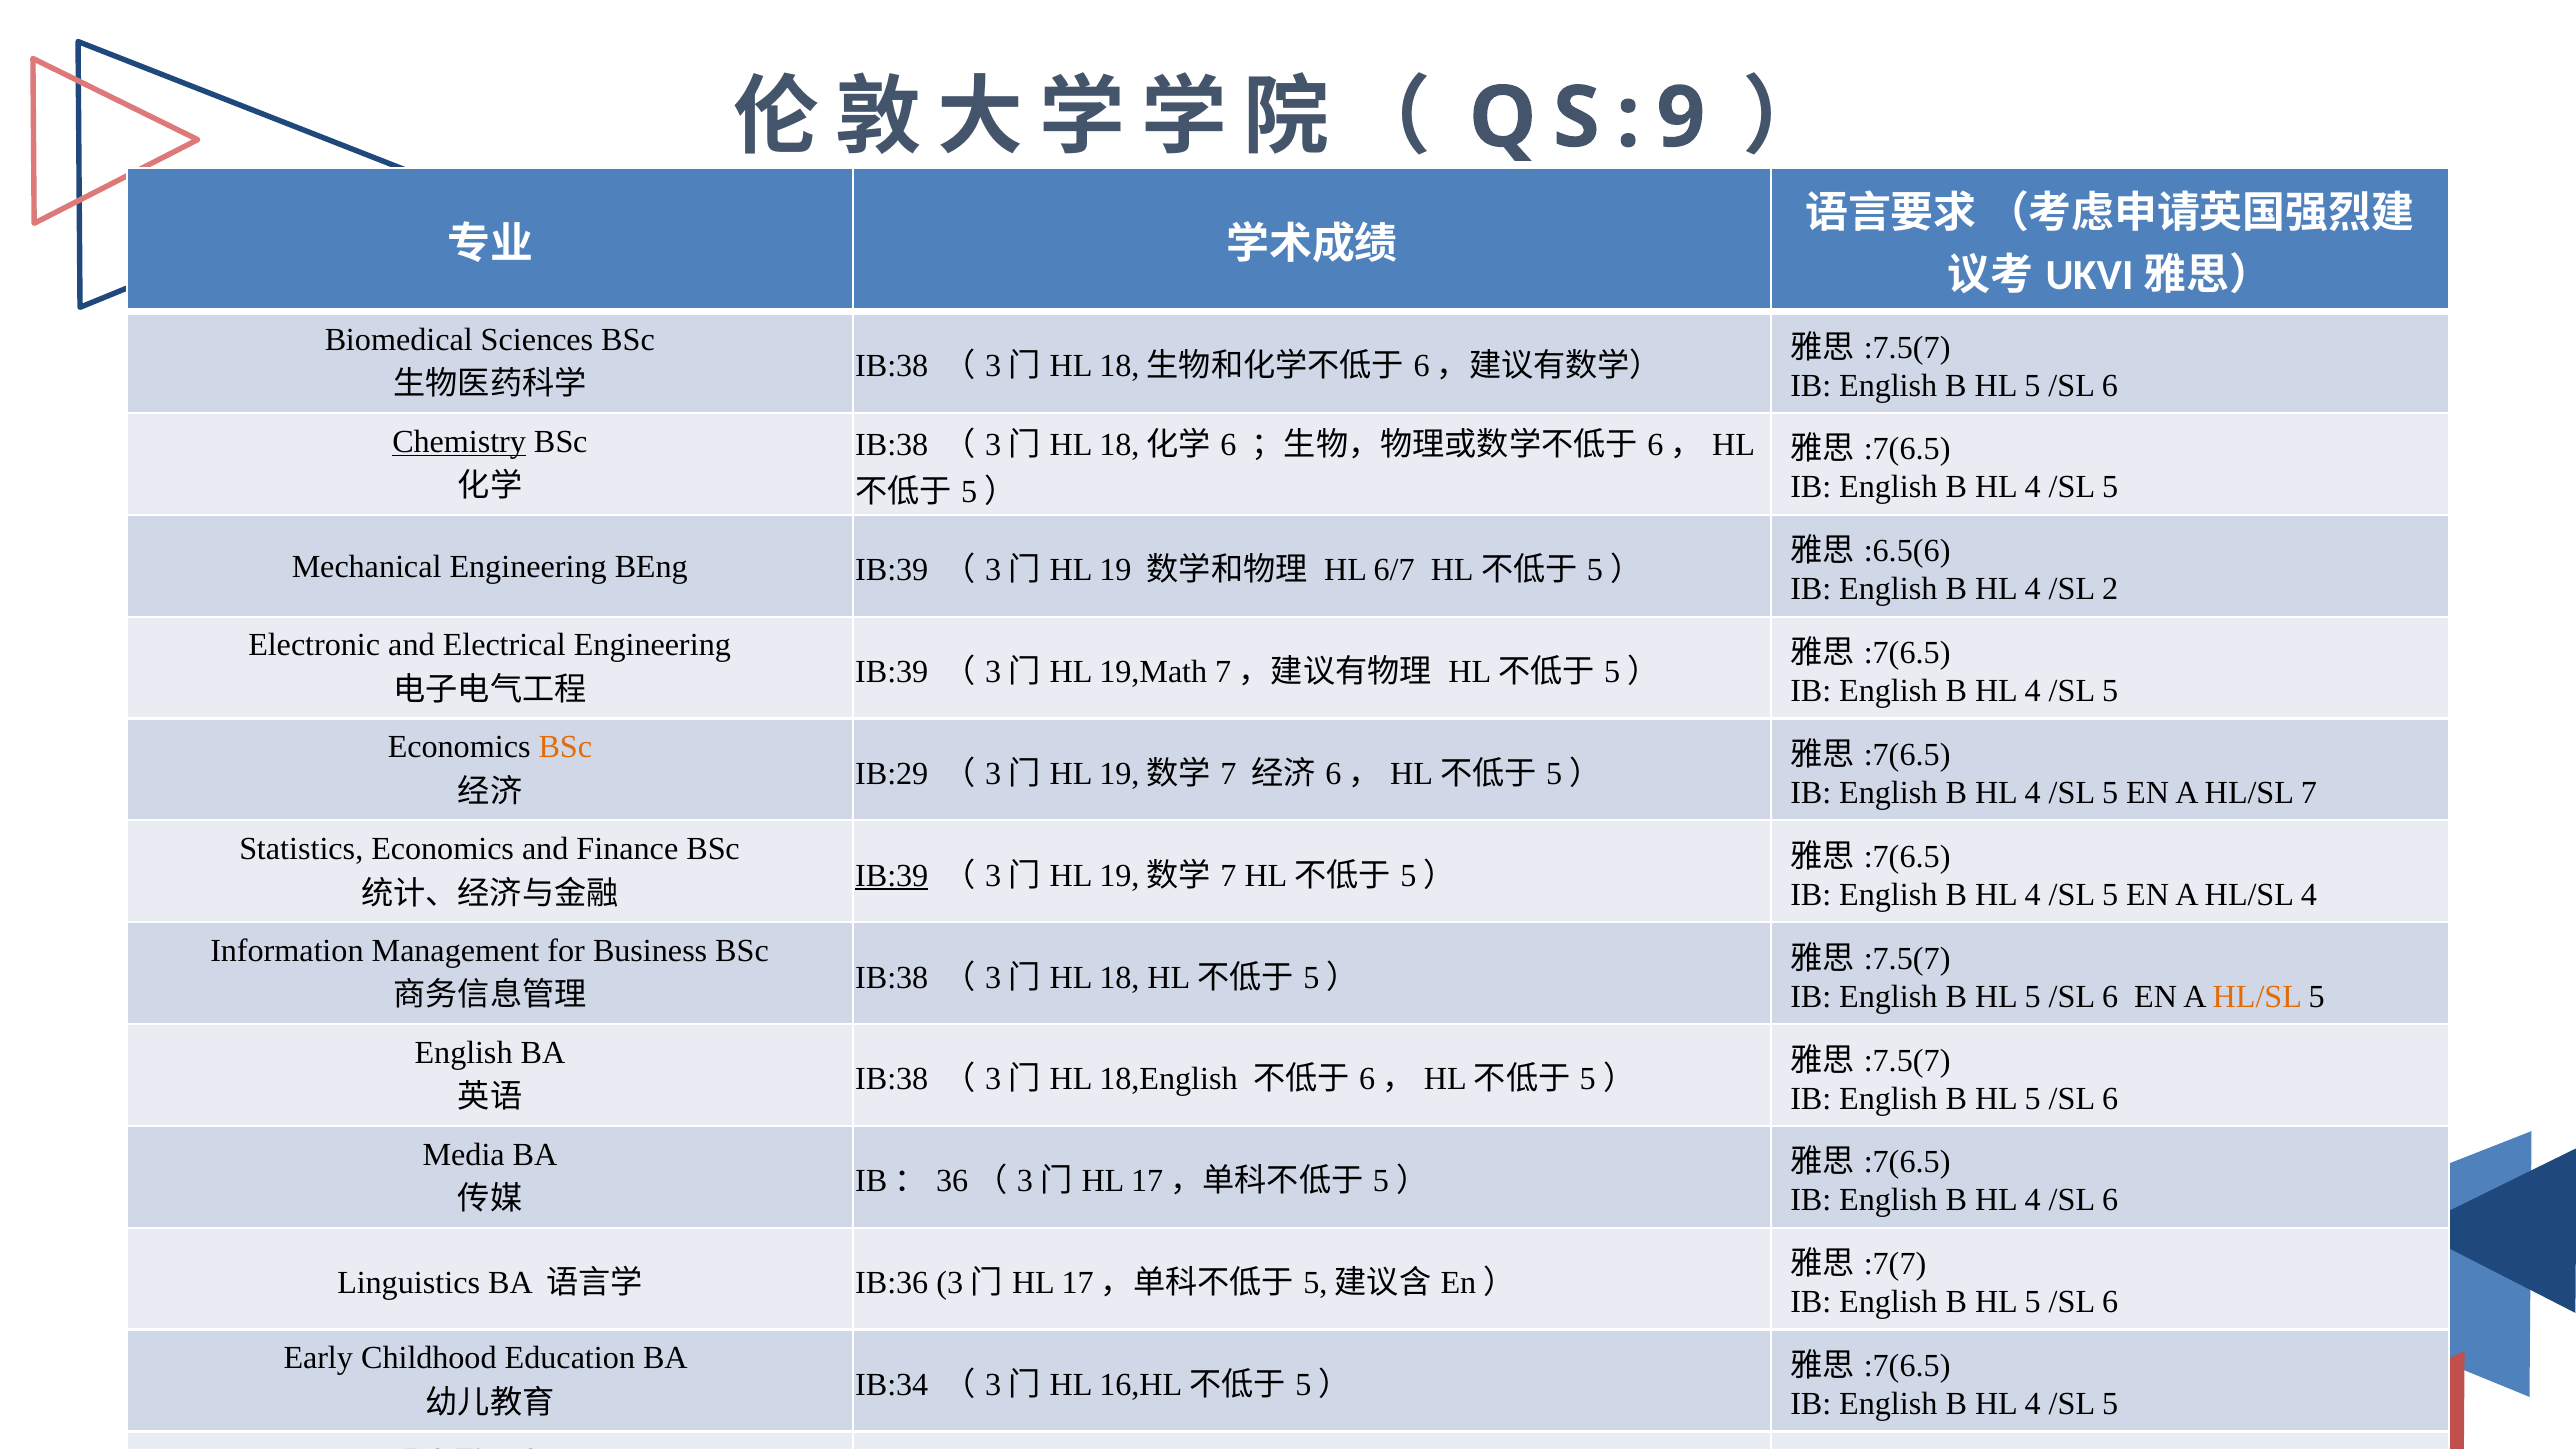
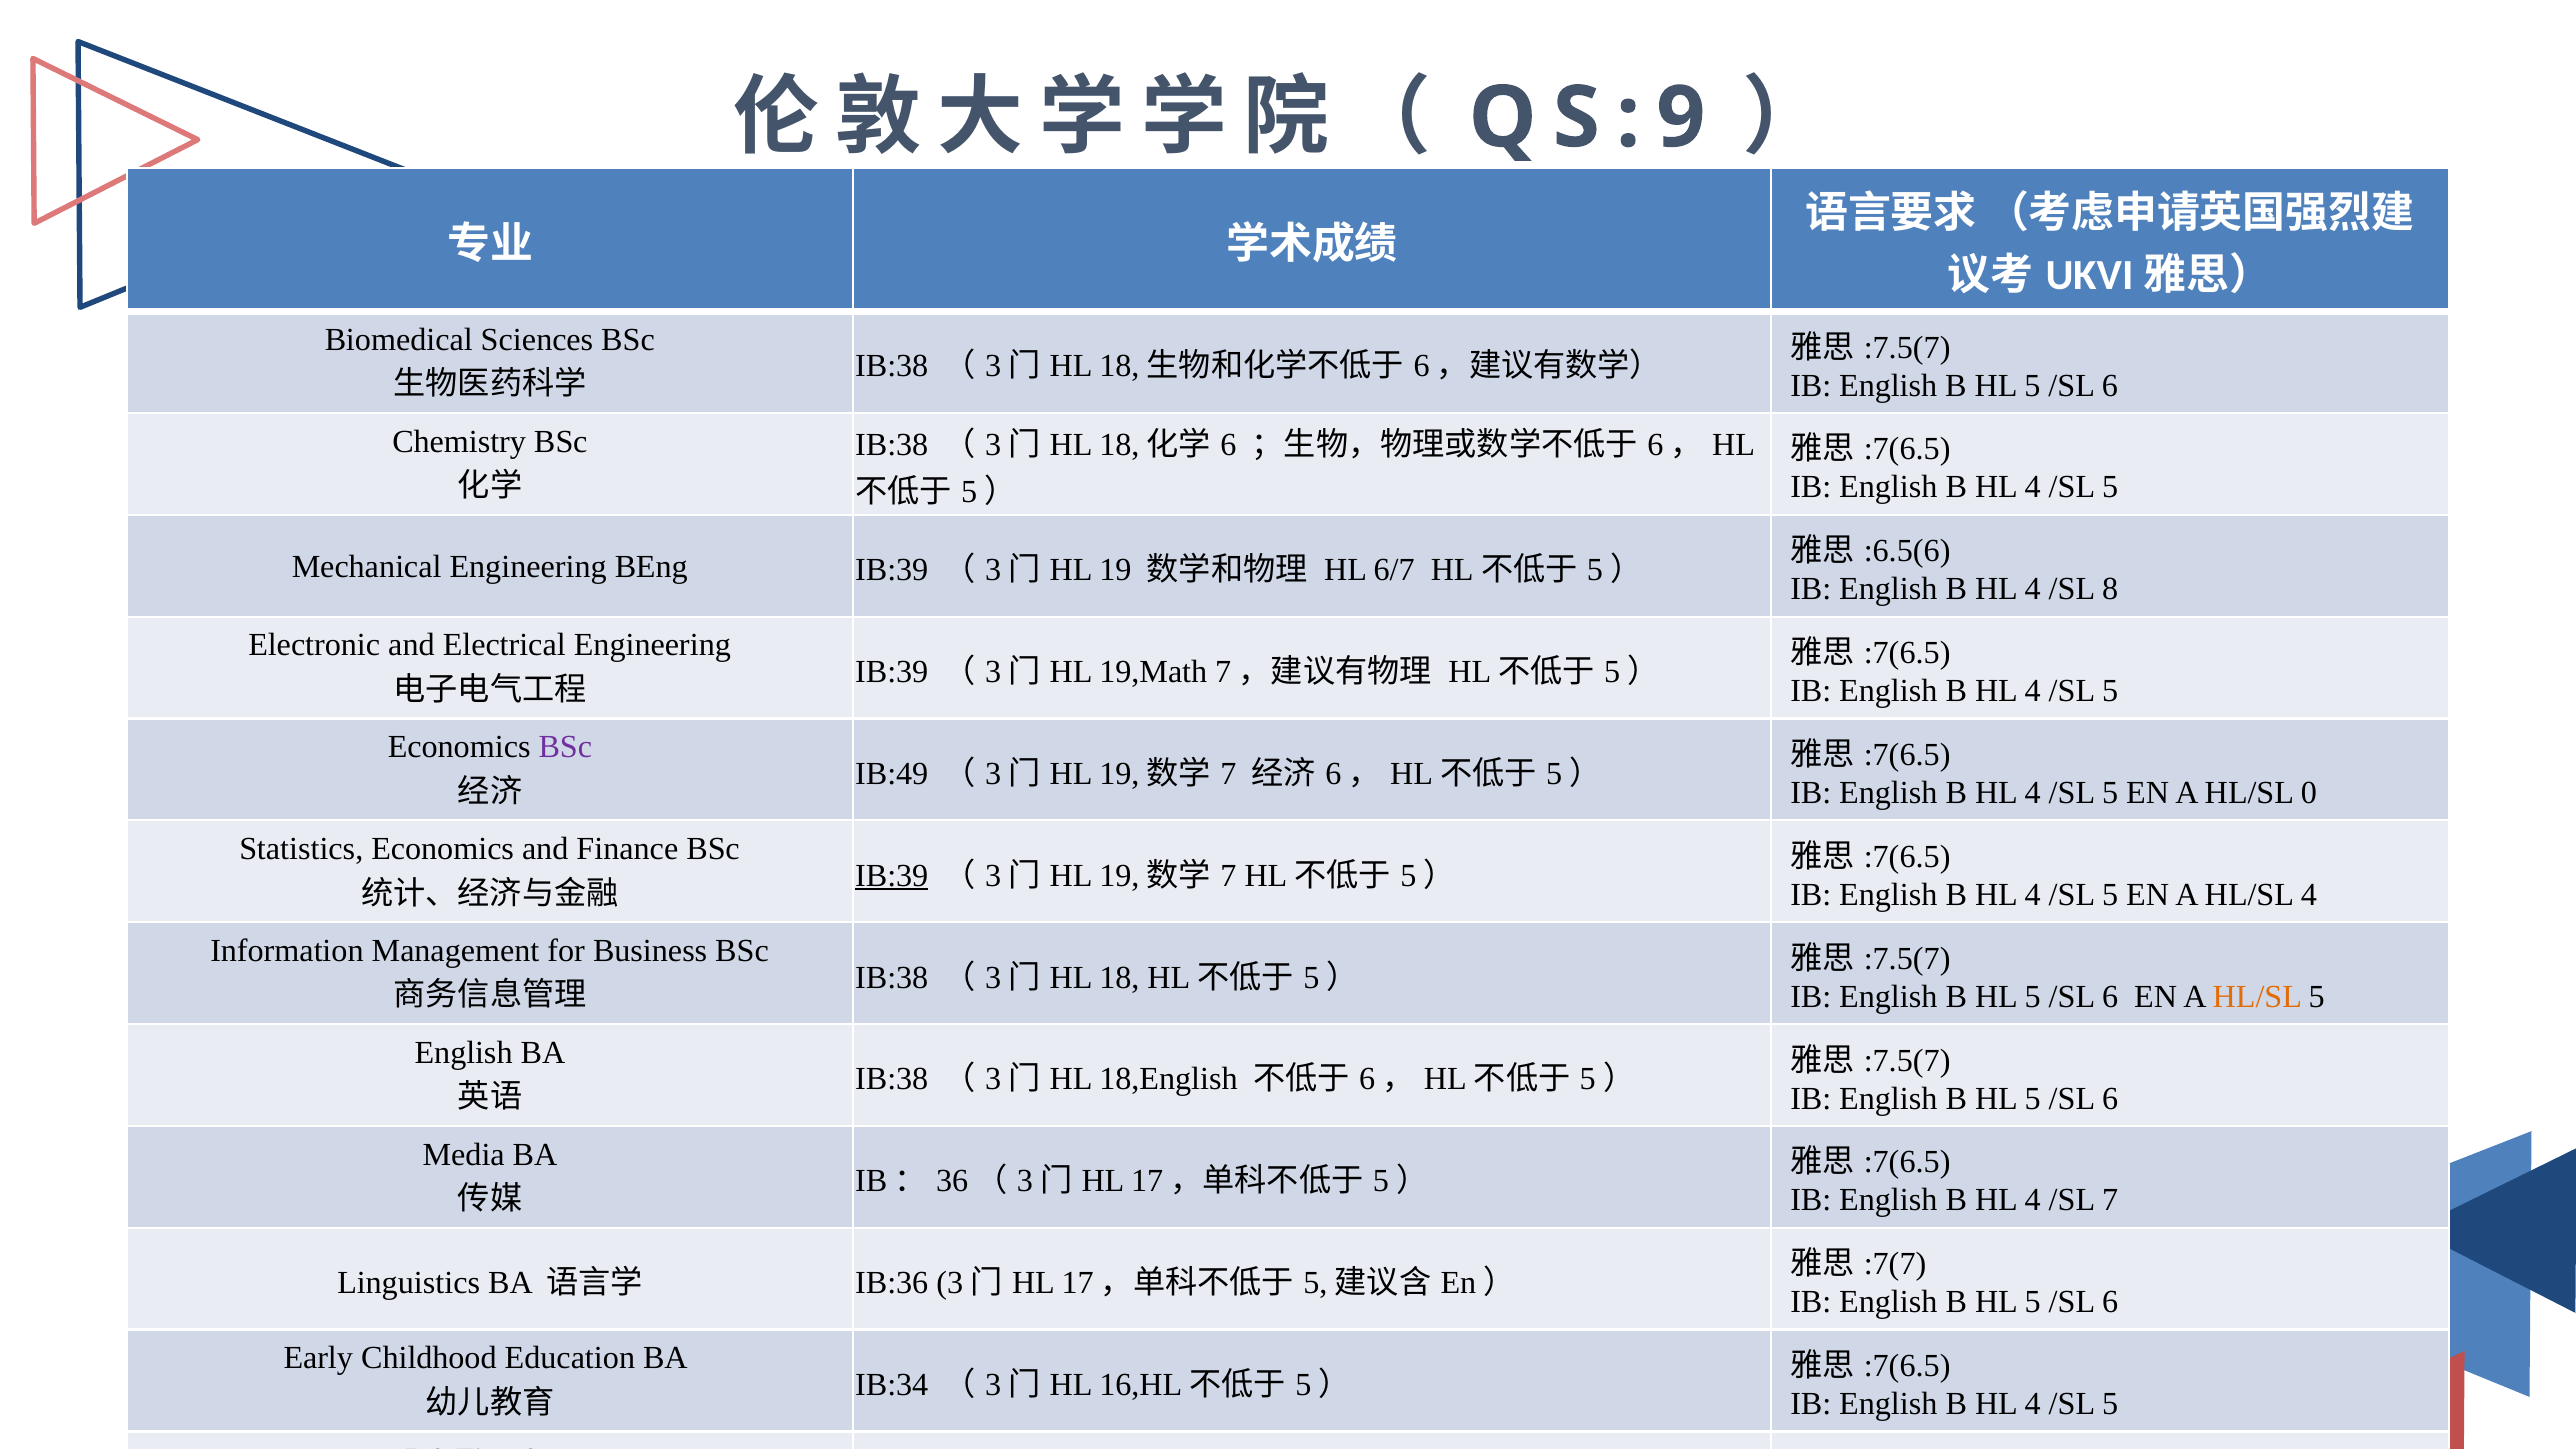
Chemistry underline: present -> none (459, 442)
2: 2 -> 8 (2110, 589)
BSc colour: orange -> purple (565, 747)
IB:29: IB:29 -> IB:49 (892, 774)
HL/SL 7: 7 -> 0 (2309, 793)
4 /SL 6: 6 -> 7 (2110, 1200)
